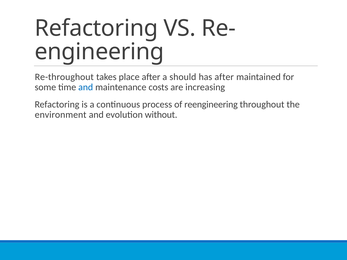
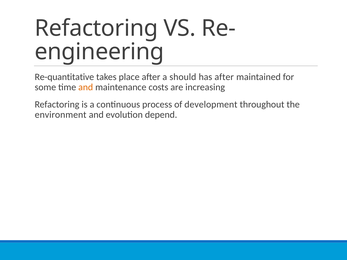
Re-throughout: Re-throughout -> Re-quantitative (64, 77)
and colour: blue -> orange (86, 87)
reengineering: reengineering -> development (211, 104)
without: without -> depend (161, 115)
